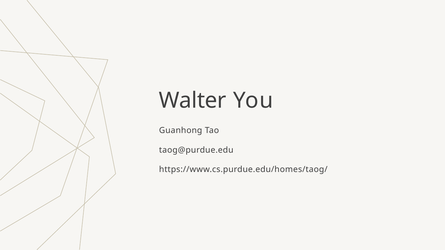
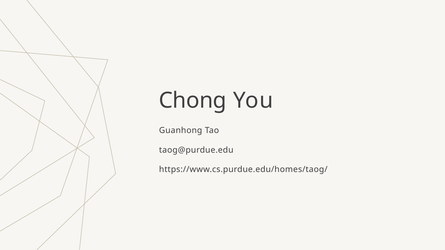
Walter: Walter -> Chong (193, 101)
